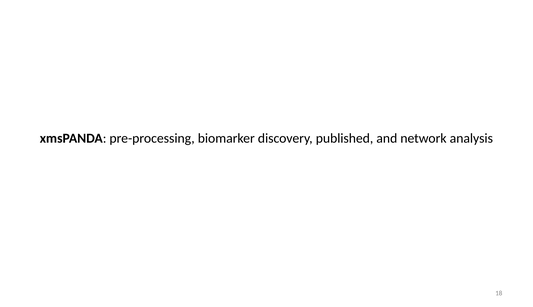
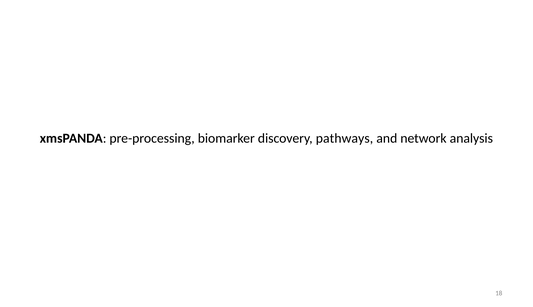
published: published -> pathways (344, 138)
